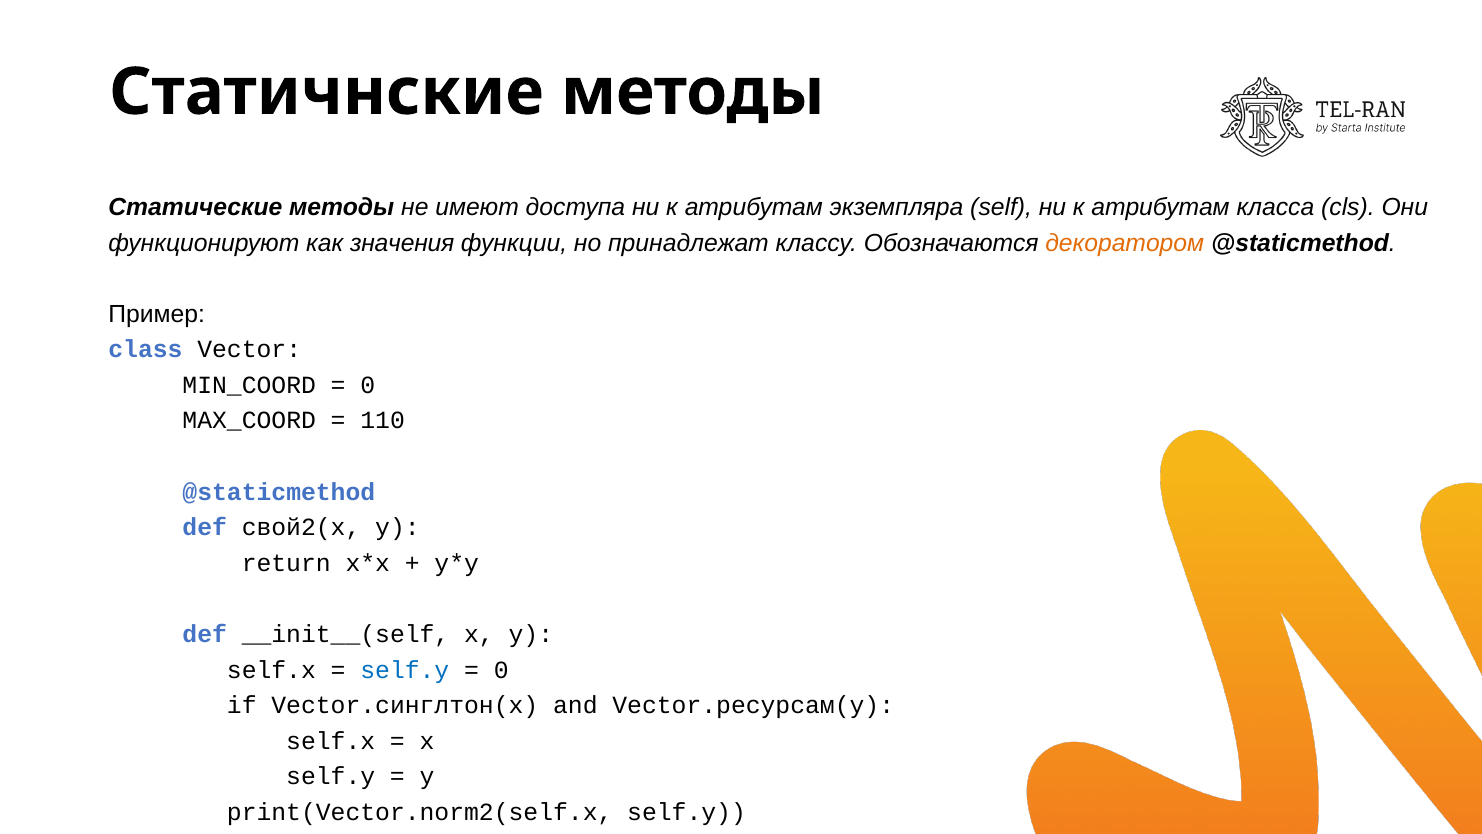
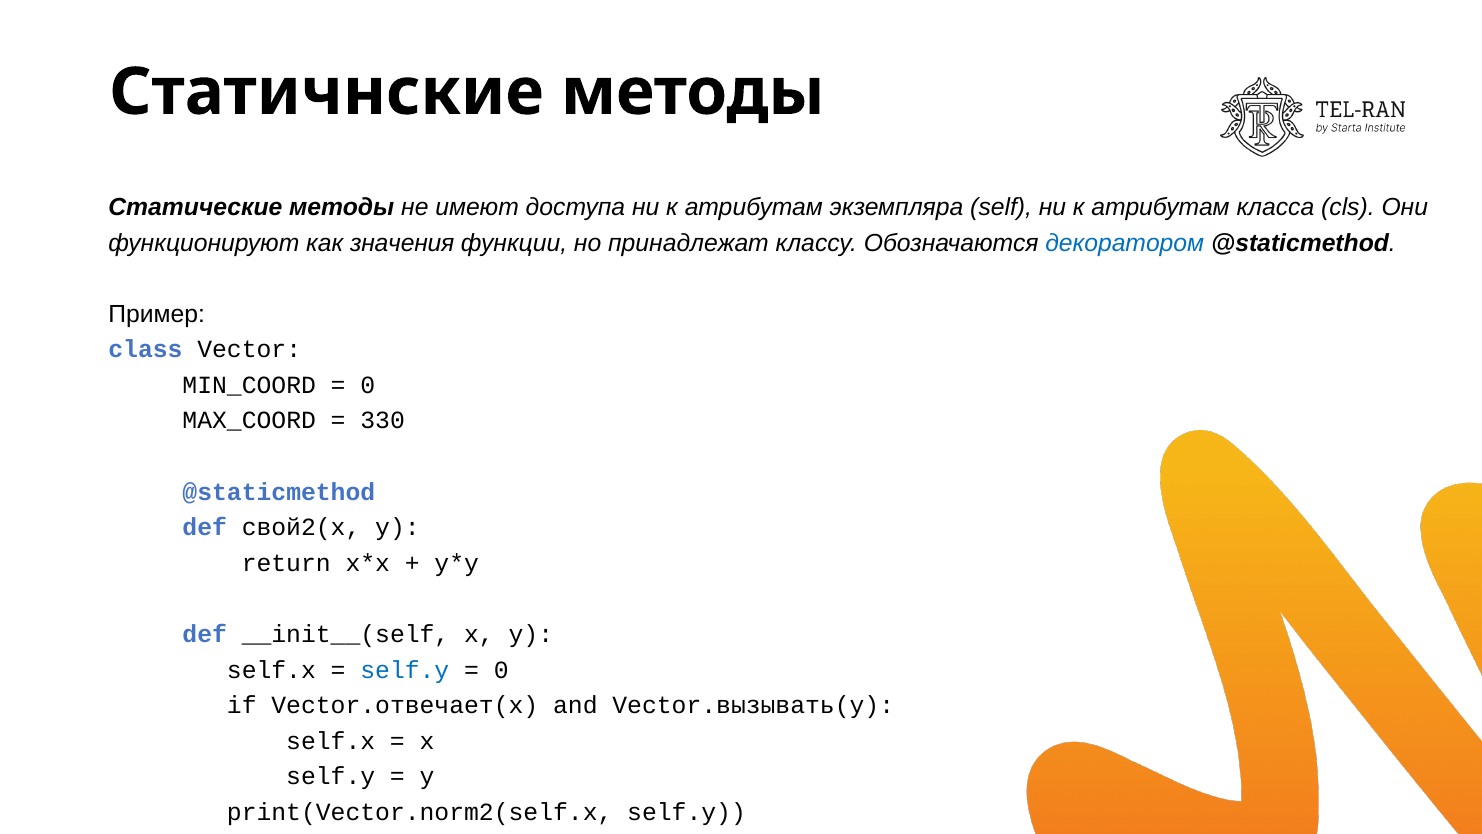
декоратором colour: orange -> blue (1125, 243)
110: 110 -> 330 (383, 421)
Vector.синглтон(x: Vector.синглтон(x -> Vector.отвечает(x (405, 705)
Vector.ресурсам(y: Vector.ресурсам(y -> Vector.вызывать(y (753, 705)
